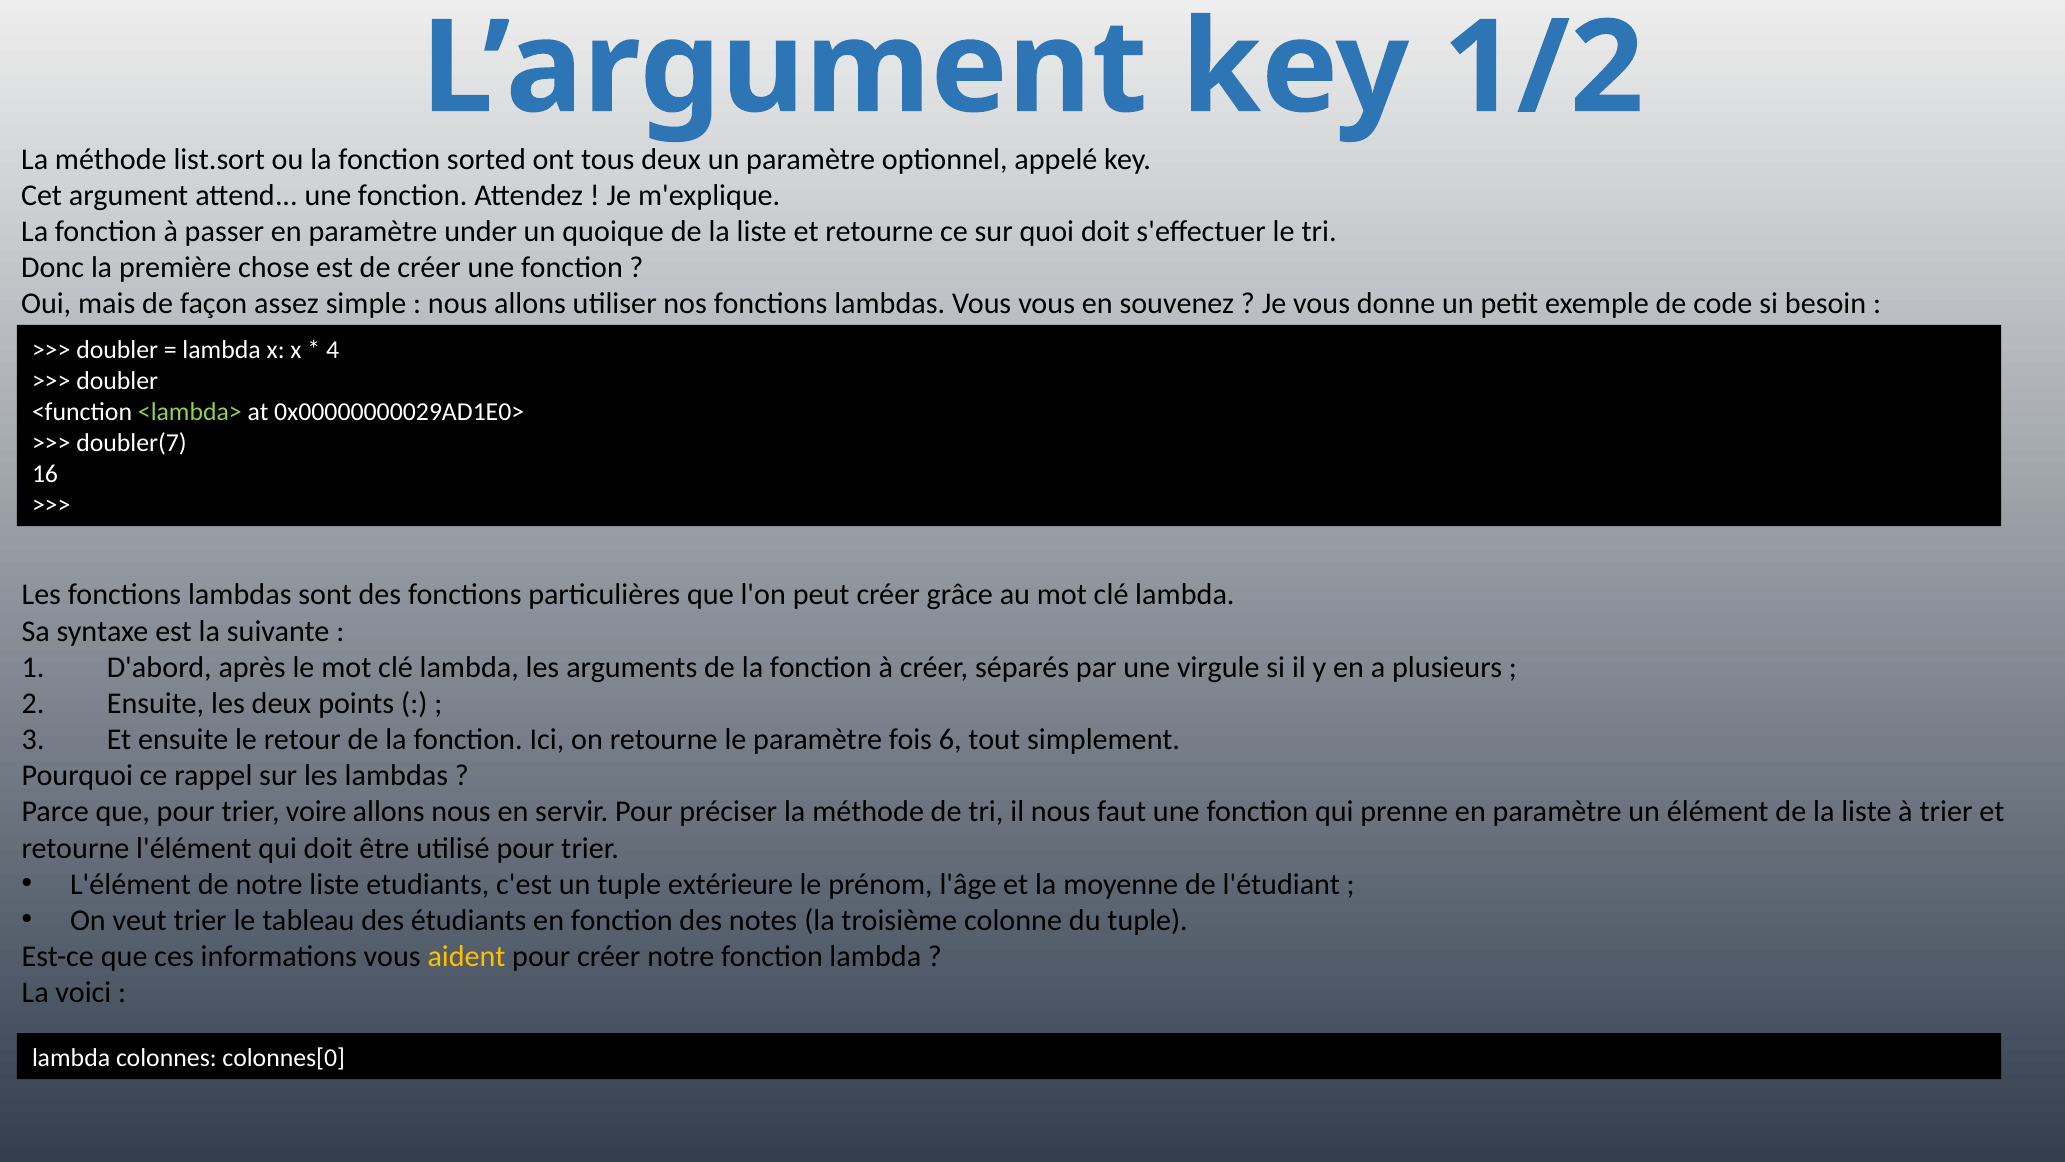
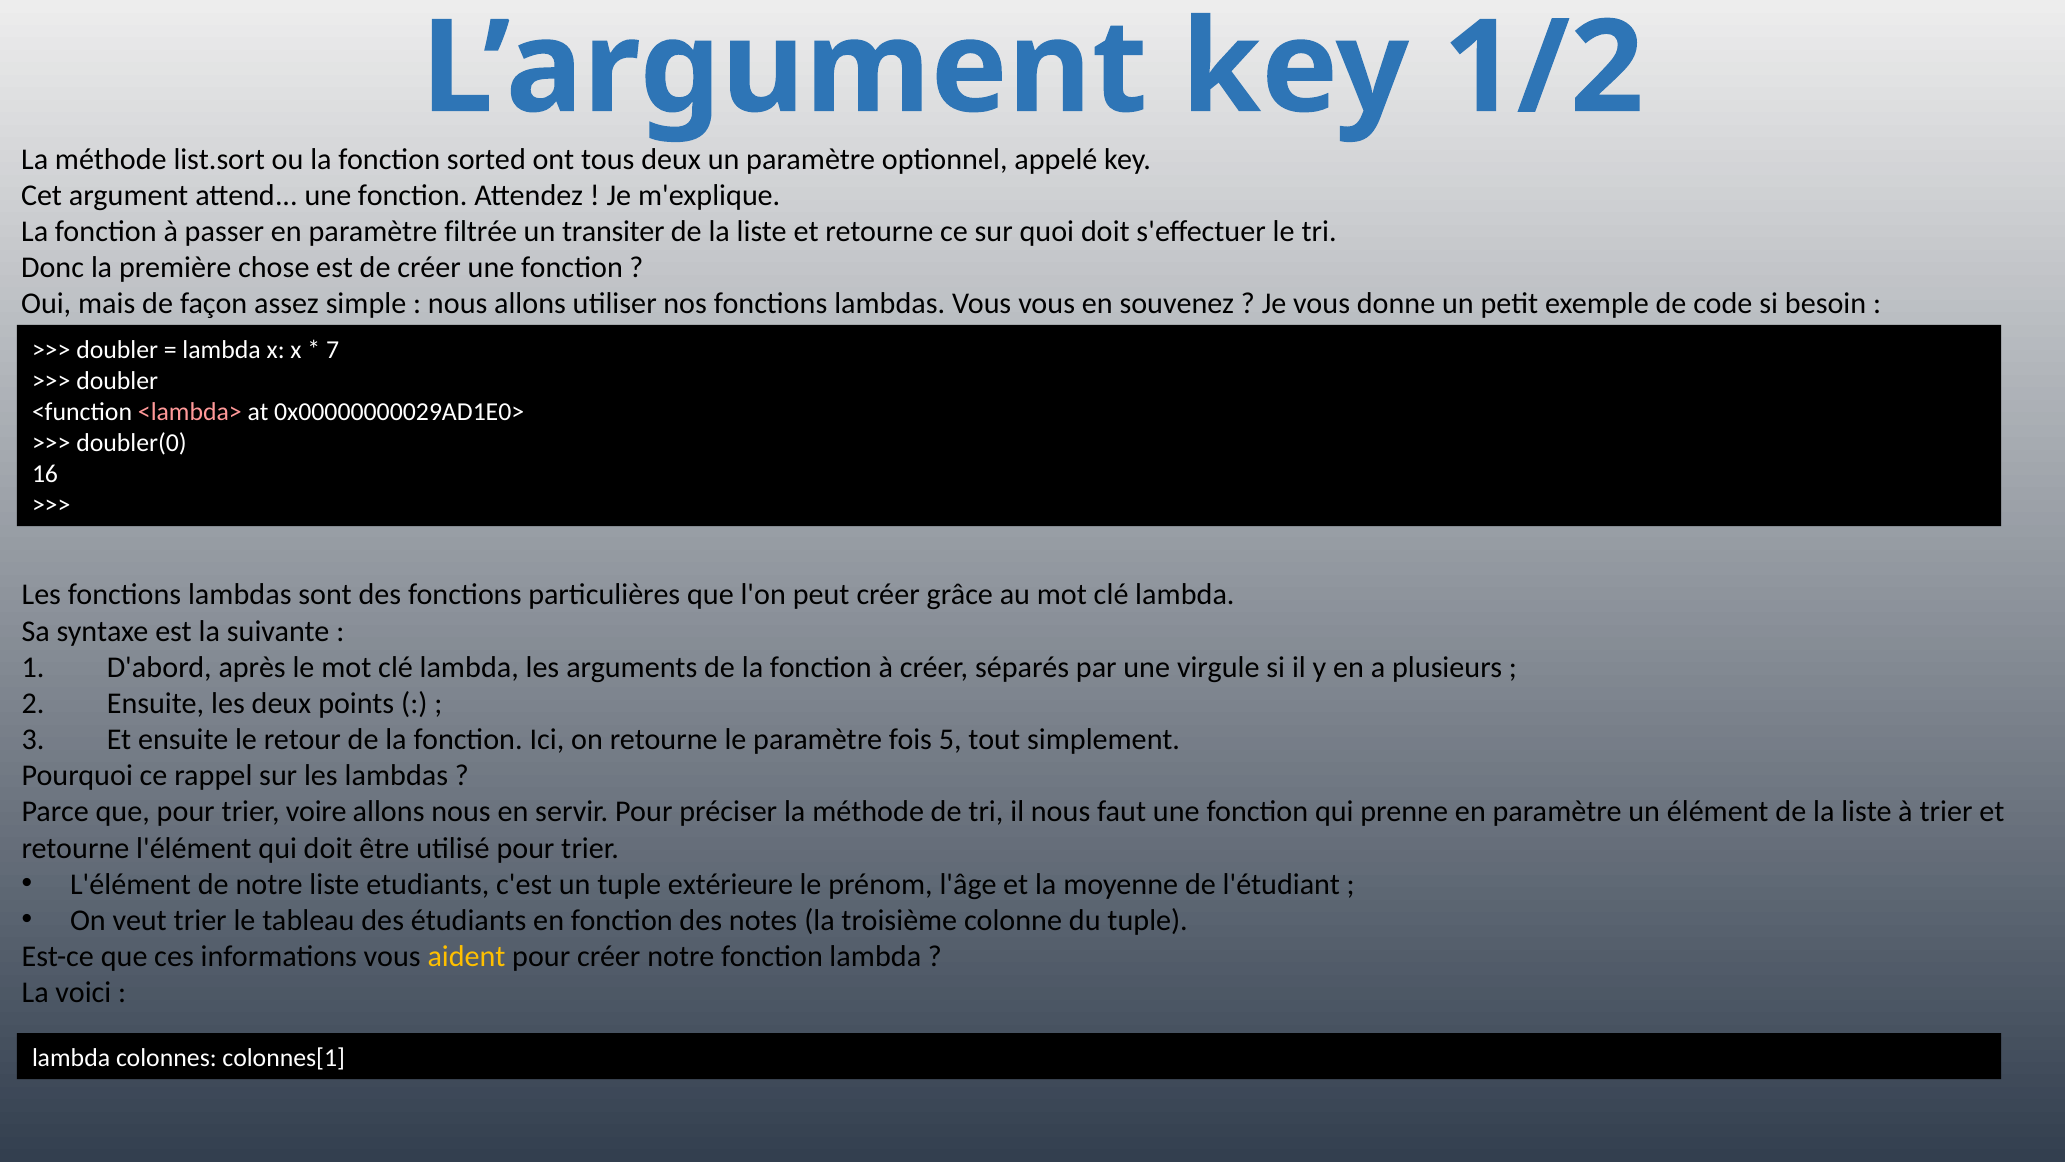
under: under -> filtrée (481, 232)
quoique: quoique -> transiter (613, 232)
4: 4 -> 7 (333, 350)
<lambda> colour: light green -> pink (190, 412)
doubler(7: doubler(7 -> doubler(0 (132, 443)
6: 6 -> 5 (950, 739)
colonnes[0: colonnes[0 -> colonnes[1 (284, 1058)
